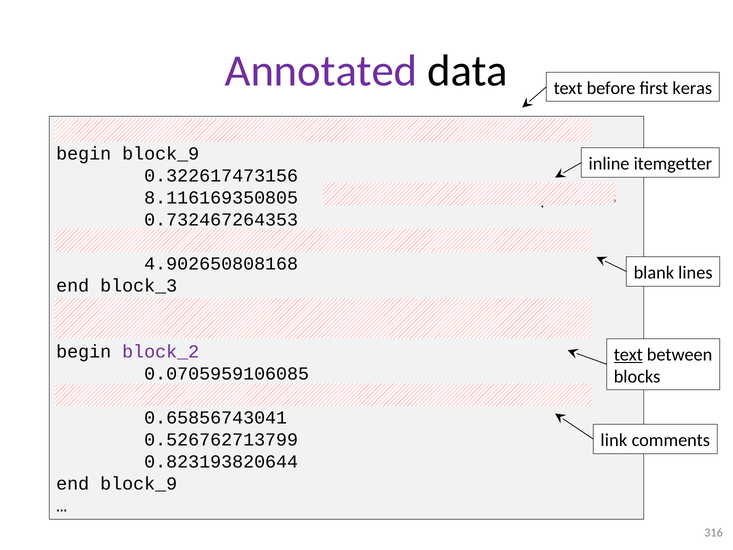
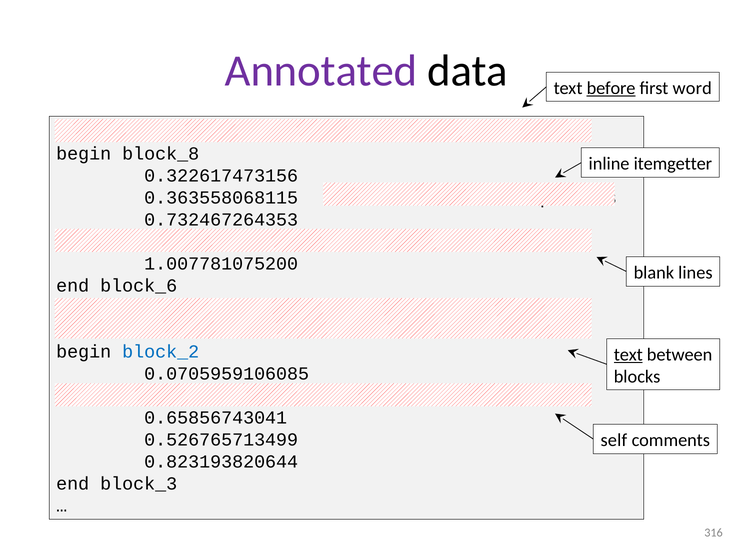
before underline: none -> present (611, 88)
keras: keras -> word (692, 88)
begin block_9: block_9 -> block_8 (161, 154)
8.116169350805: 8.116169350805 -> 0.363558068115 (221, 198)
4.902650808168: 4.902650808168 -> 1.007781075200 (221, 264)
block_3: block_3 -> block_6 (139, 286)
block_2 colour: purple -> blue (161, 352)
link: link -> self (614, 440)
0.526762713799: 0.526762713799 -> 0.526765713499 (221, 440)
end block_9: block_9 -> block_3 (139, 484)
